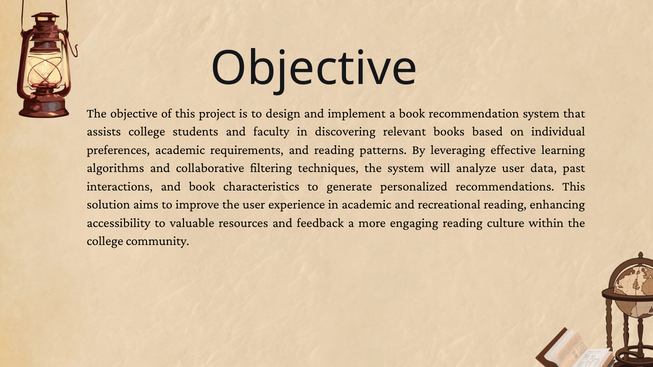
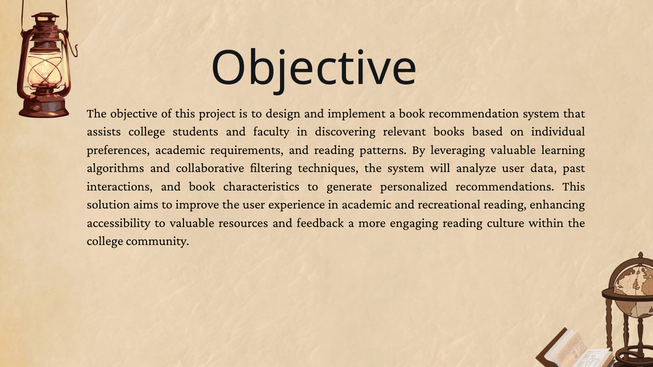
leveraging effective: effective -> valuable (513, 150)
